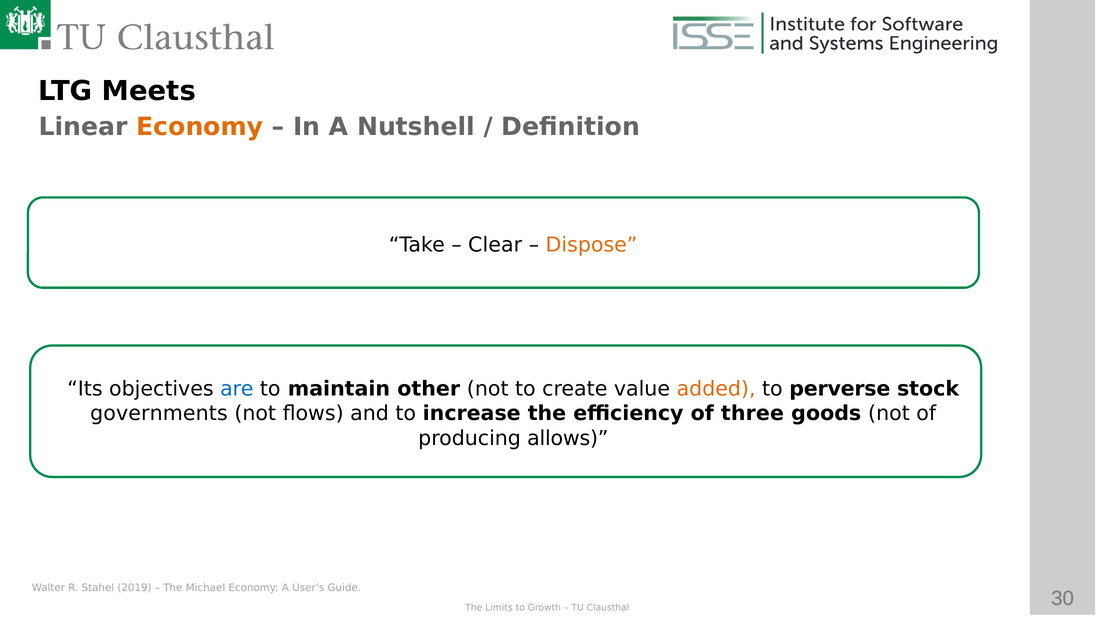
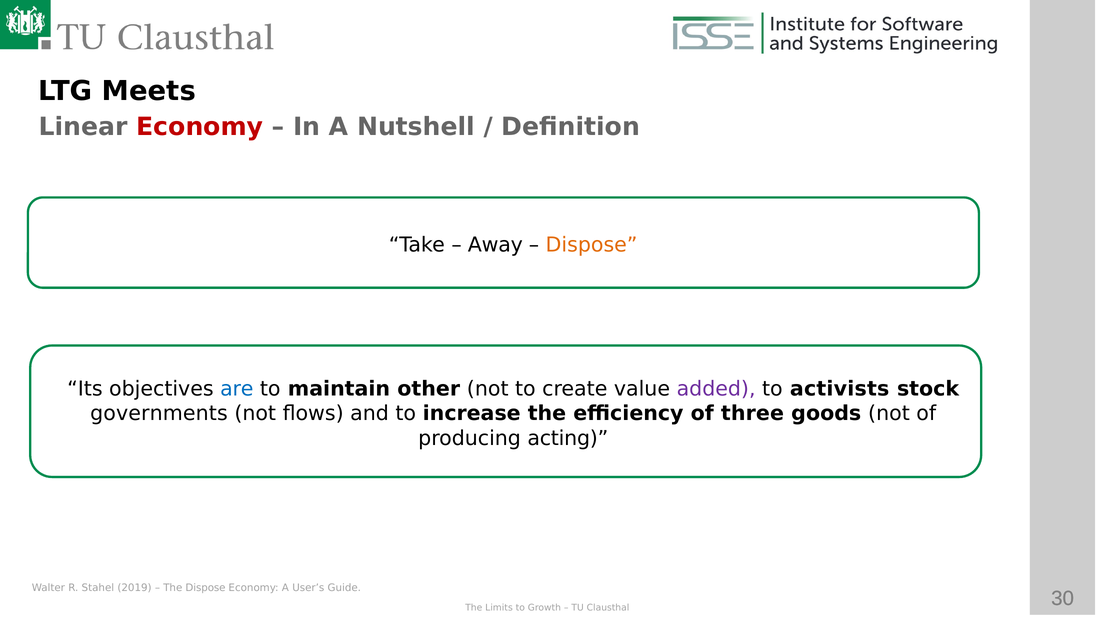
Economy colour: orange -> red (200, 127)
Clear: Clear -> Away (495, 245)
added colour: orange -> purple (716, 389)
perverse: perverse -> activists (840, 389)
allows: allows -> acting (568, 438)
The Michael: Michael -> Dispose (206, 588)
